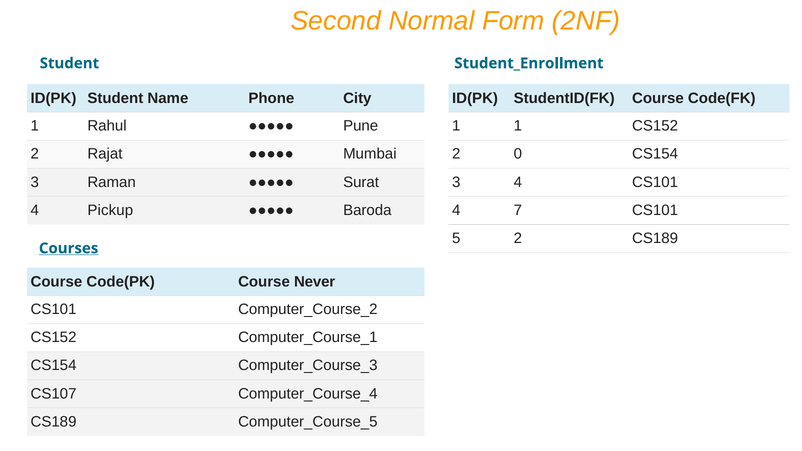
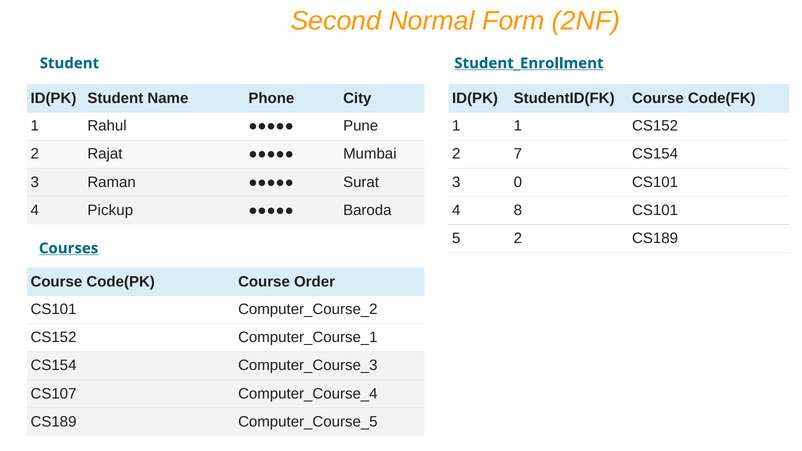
Student_Enrollment underline: none -> present (529, 63)
0: 0 -> 7 (518, 154)
3 4: 4 -> 0 (518, 182)
7: 7 -> 8 (518, 210)
Never: Never -> Order (315, 282)
